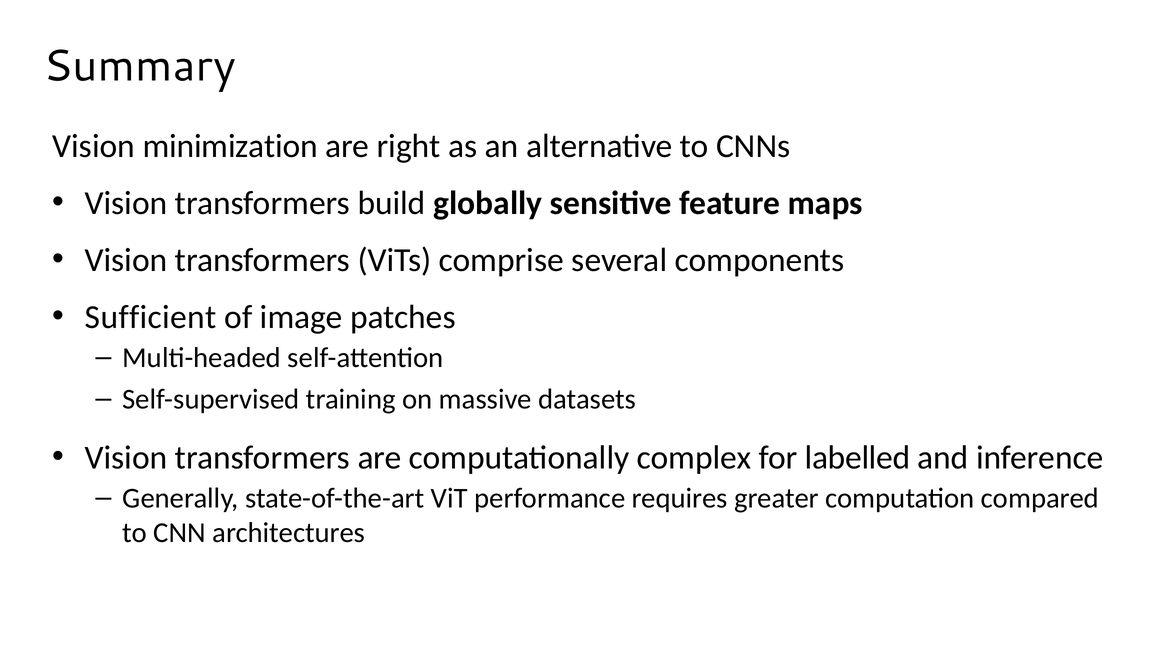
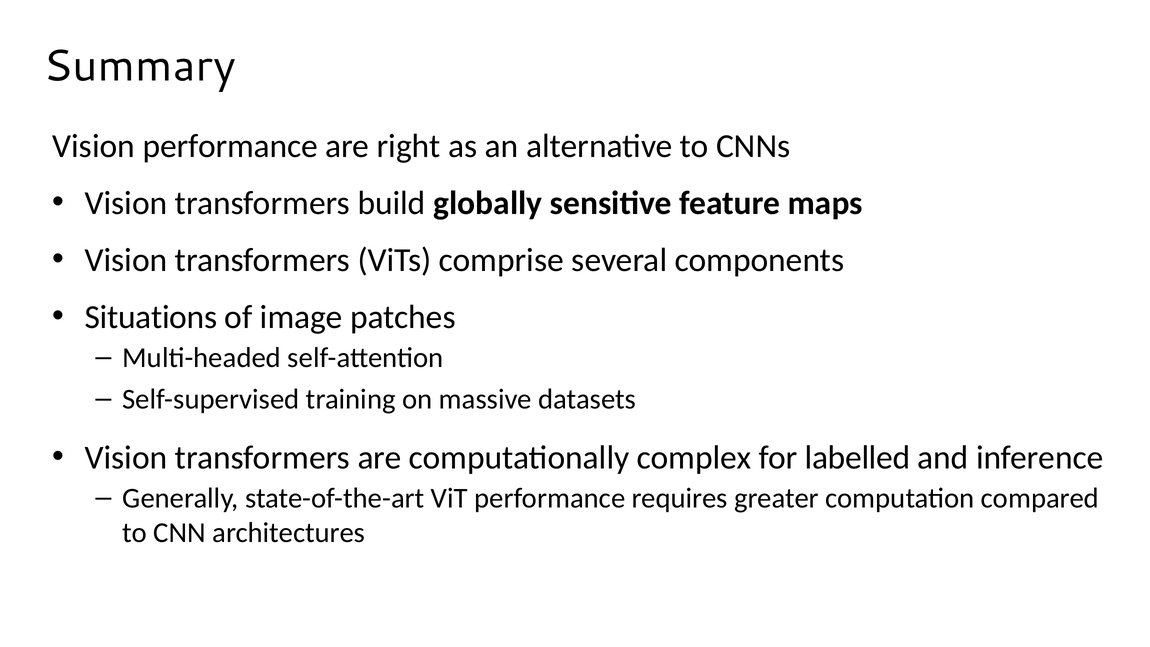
Vision minimization: minimization -> performance (230, 146)
Sufficient: Sufficient -> Situations (151, 317)
